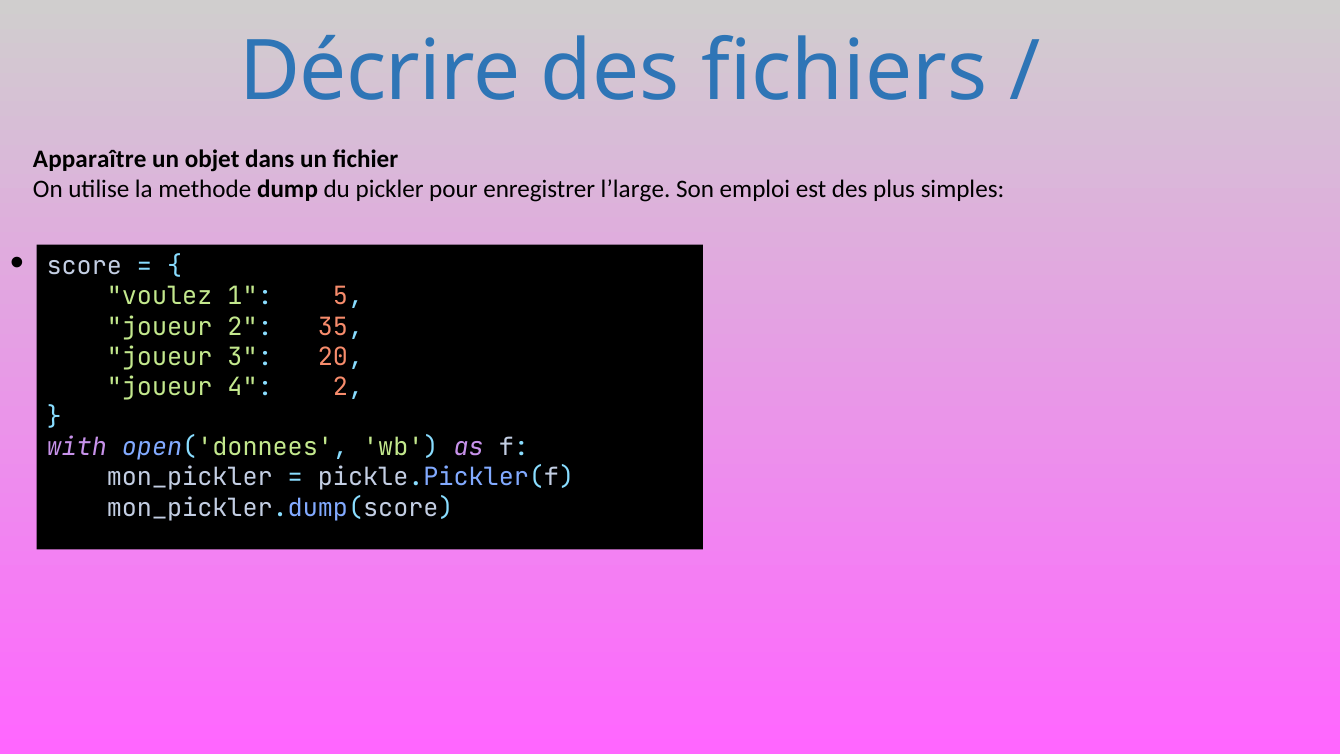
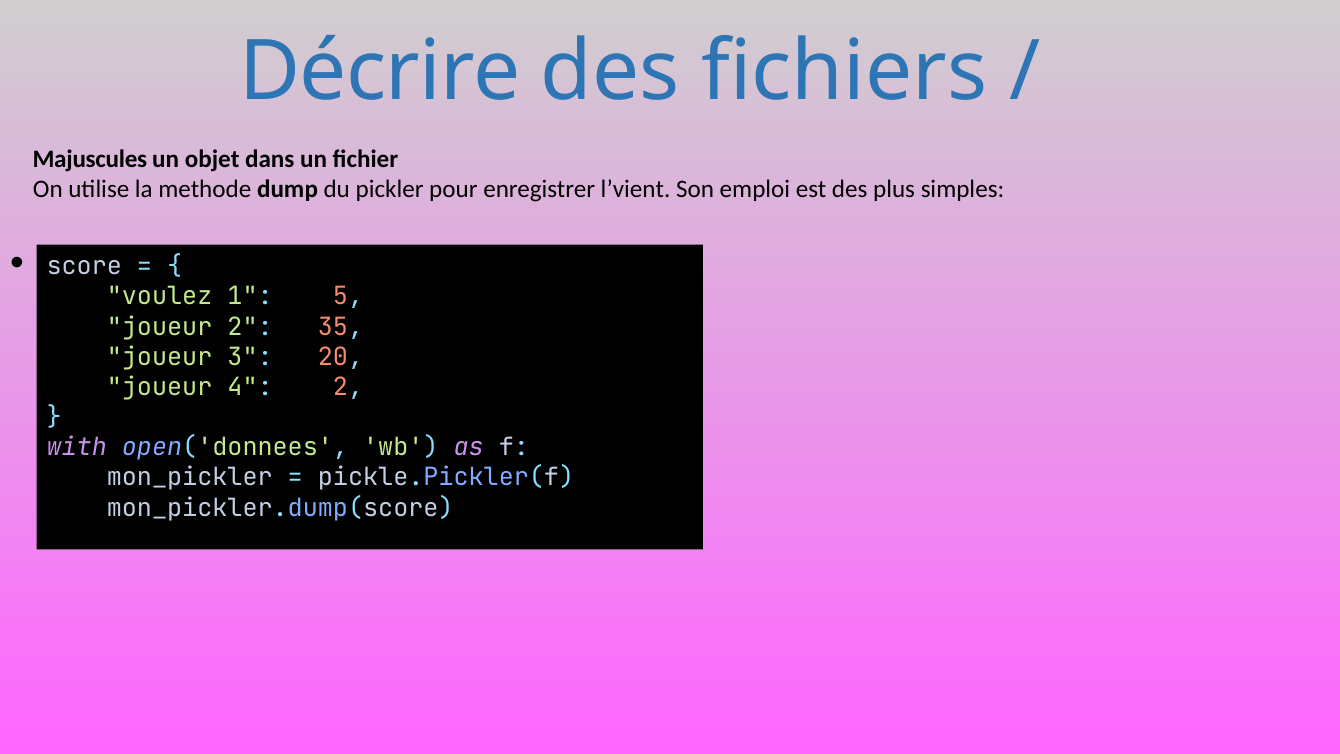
Apparaître: Apparaître -> Majuscules (90, 159)
l’large: l’large -> l’vient (636, 190)
